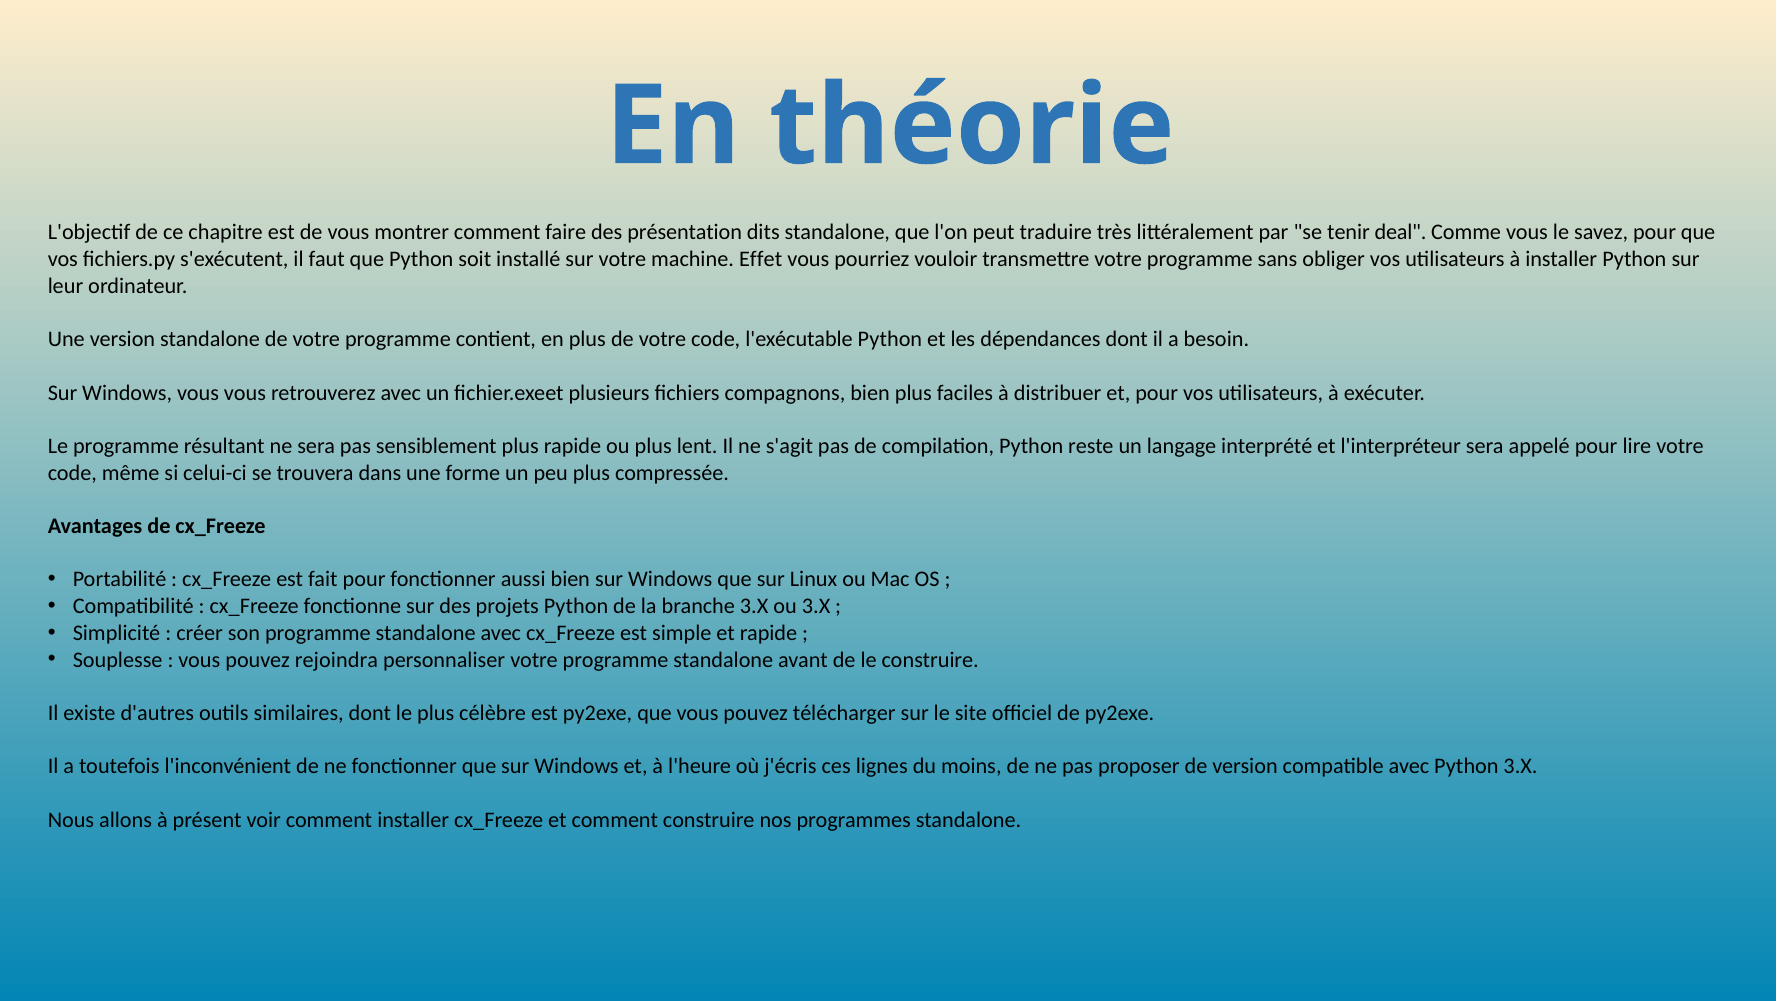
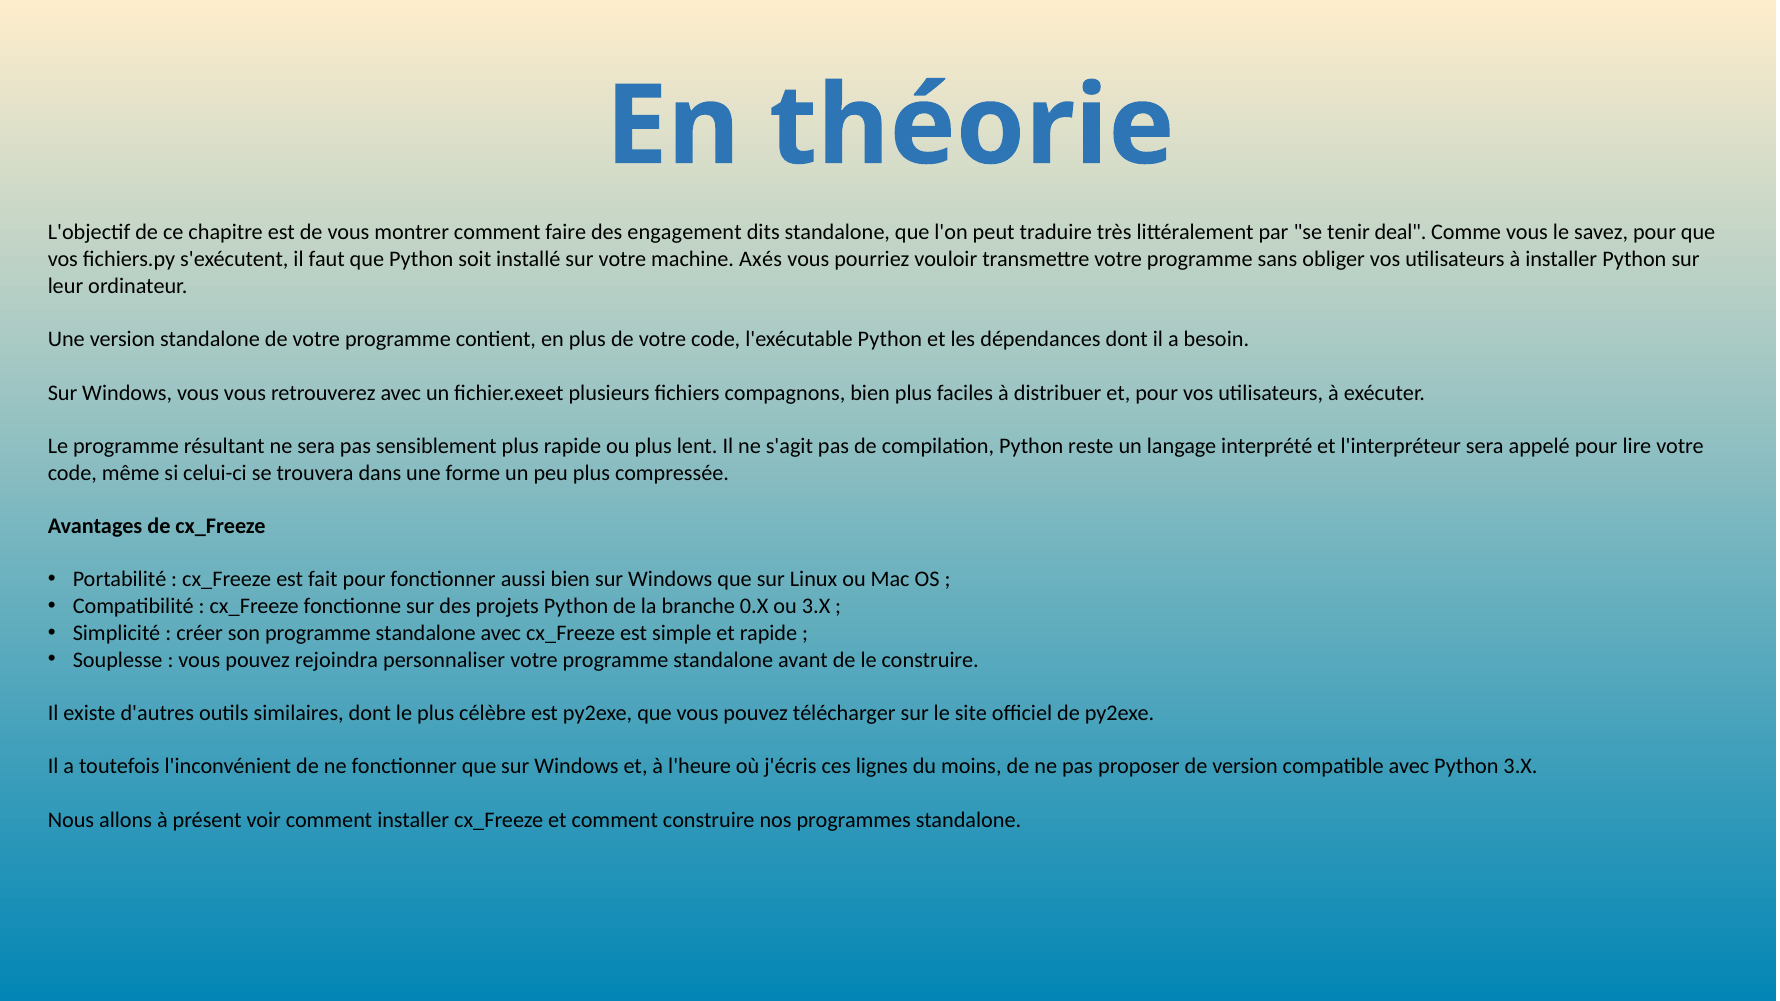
présentation: présentation -> engagement (685, 233)
Effet: Effet -> Axés (761, 259)
branche 3.X: 3.X -> 0.X (754, 606)
